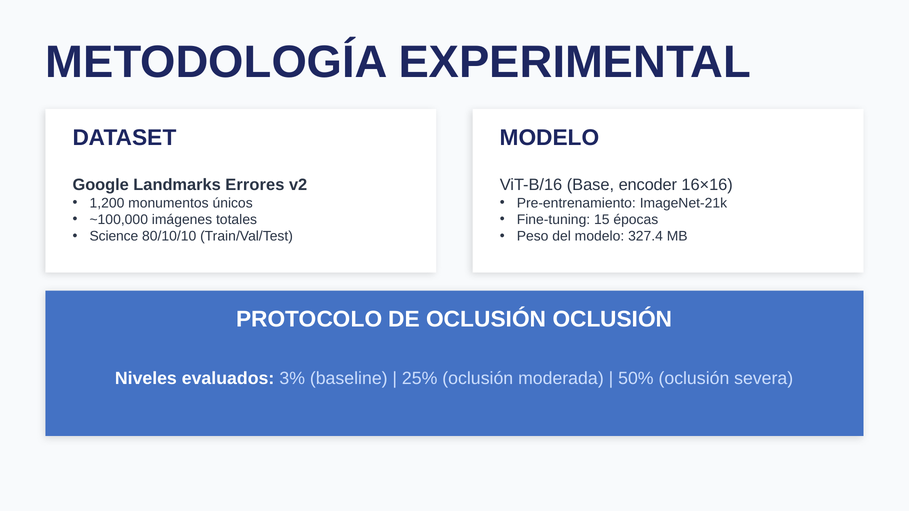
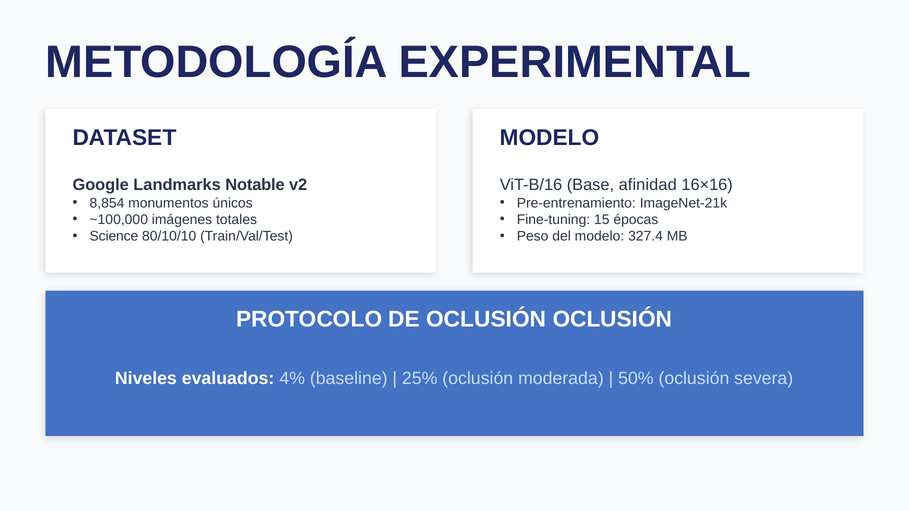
Errores: Errores -> Notable (255, 185)
encoder: encoder -> afinidad (648, 185)
1,200: 1,200 -> 8,854 (107, 203)
3%: 3% -> 4% (292, 378)
